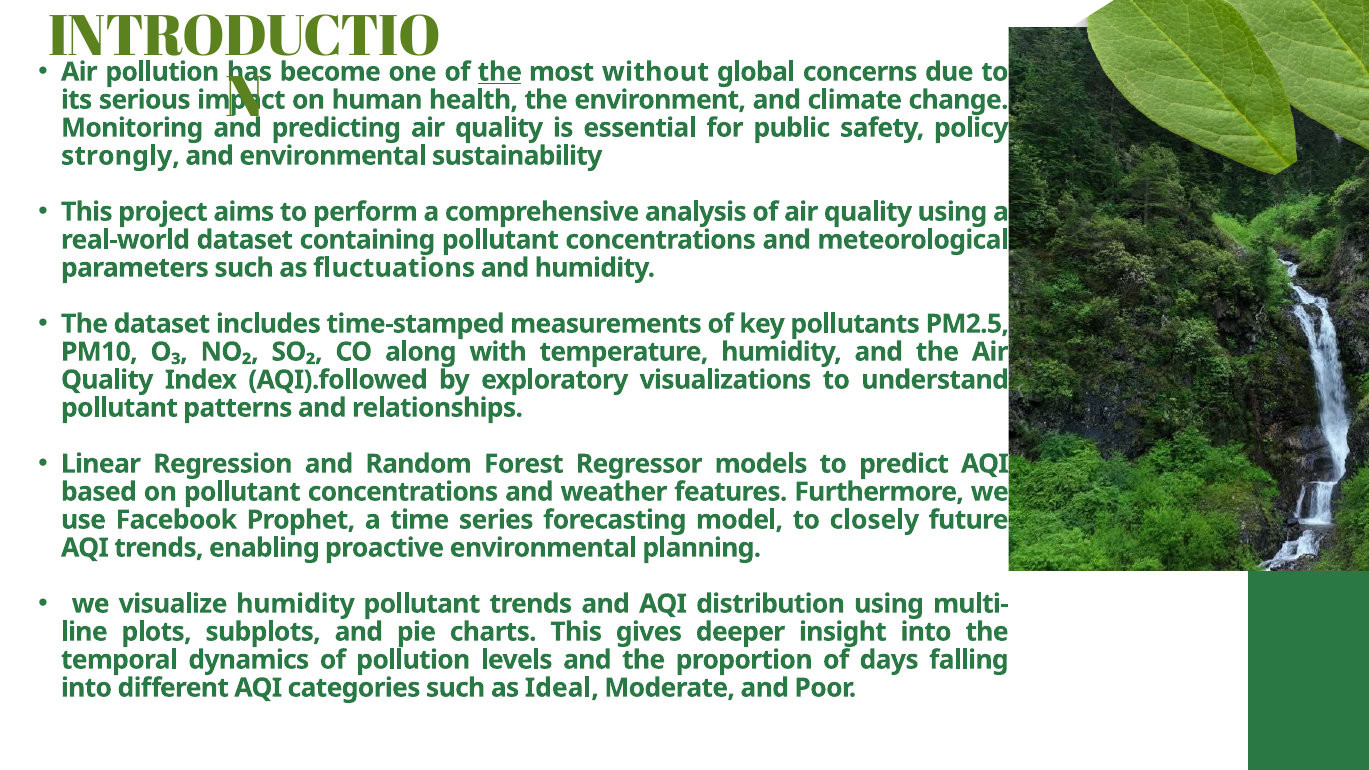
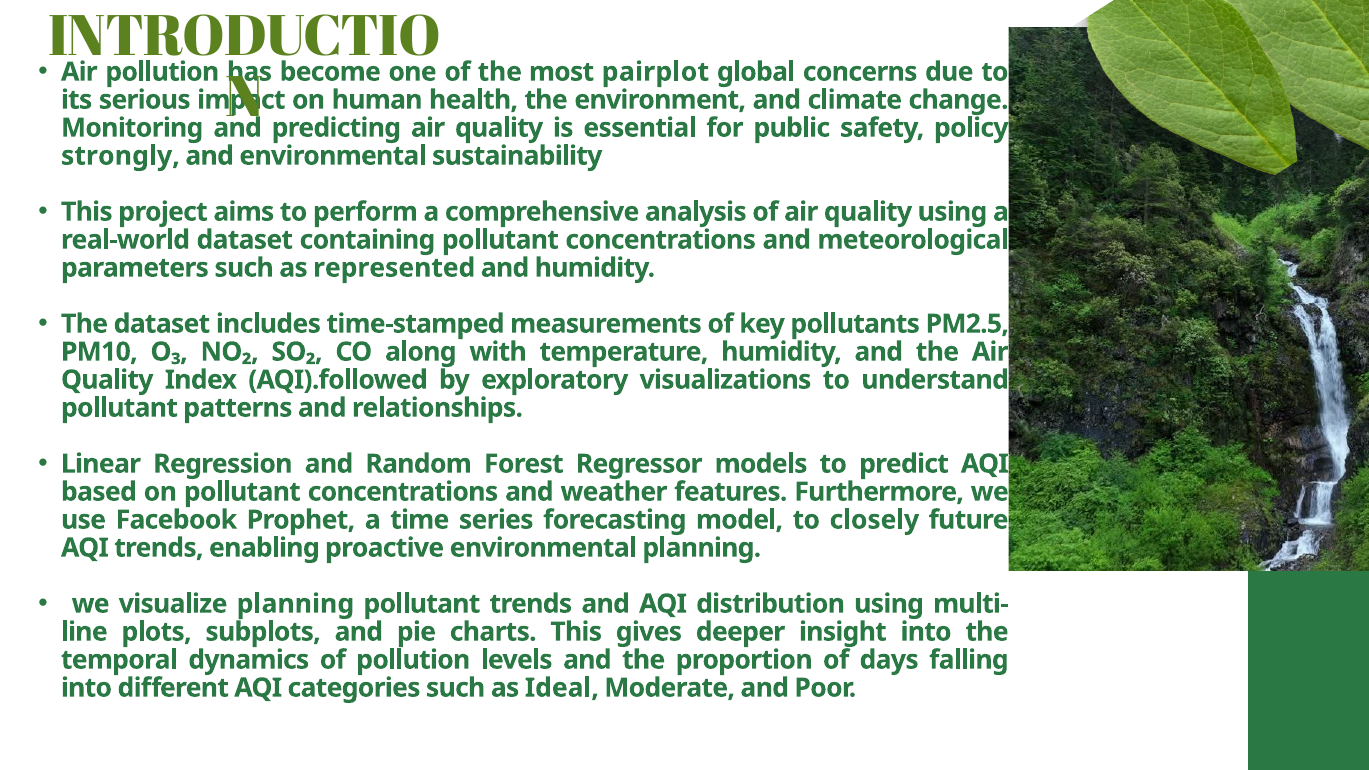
the underline: present -> none (500, 72)
without: without -> pairplot (655, 72)
fluctuations: fluctuations -> represented (394, 268)
visualize humidity: humidity -> planning (295, 604)
